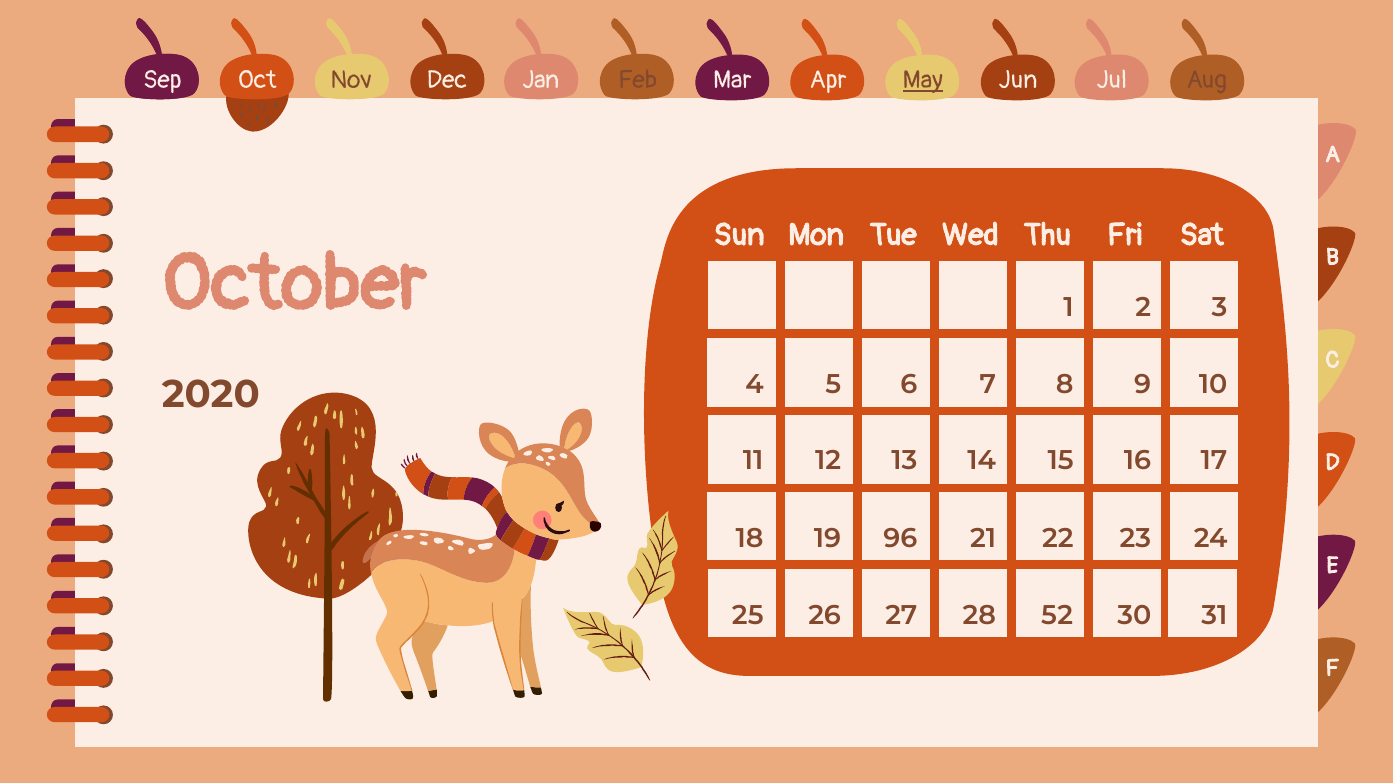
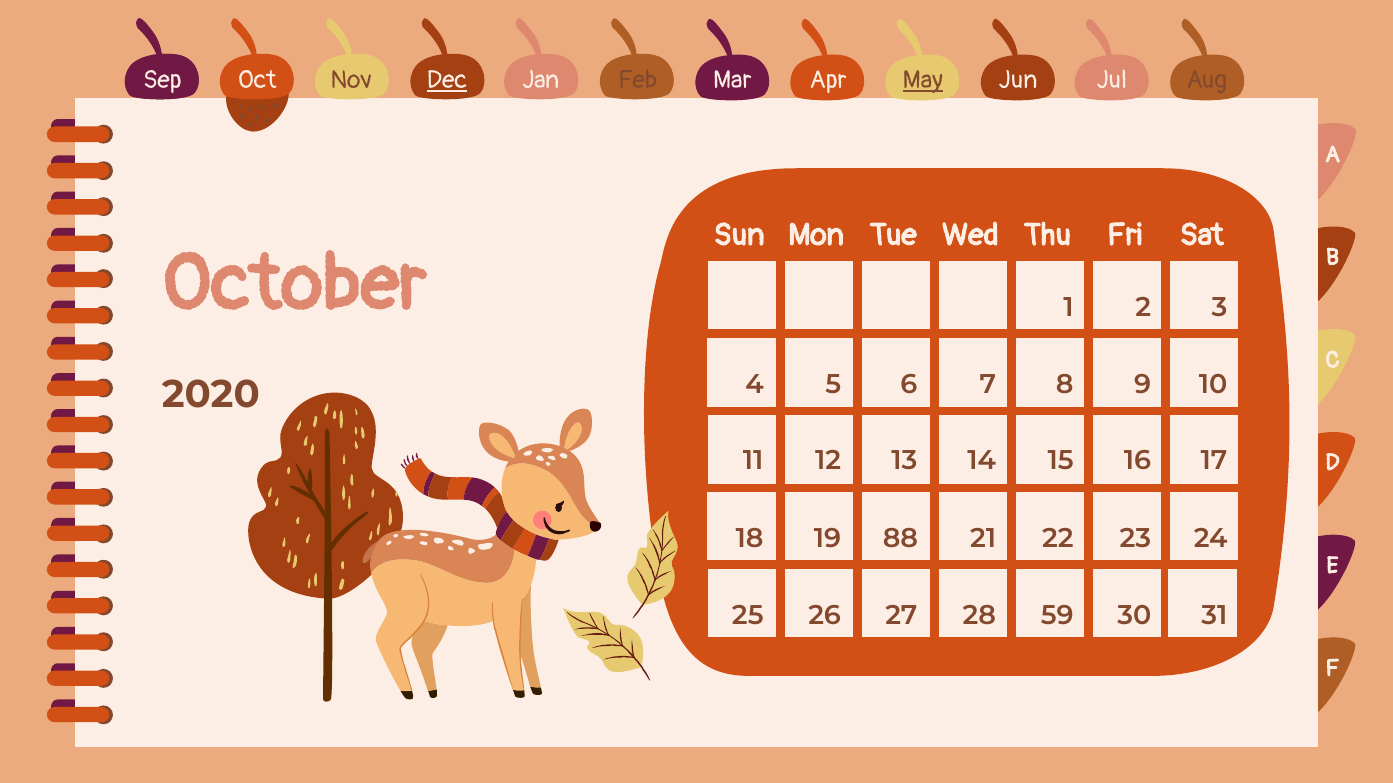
Dec underline: none -> present (447, 80)
96: 96 -> 88 (900, 539)
52: 52 -> 59 (1057, 616)
